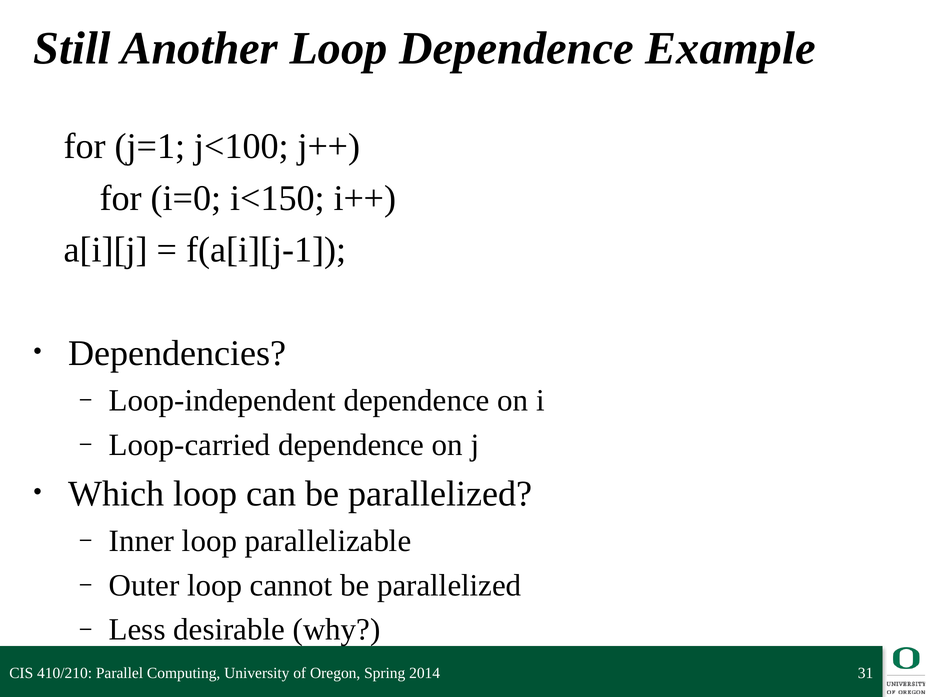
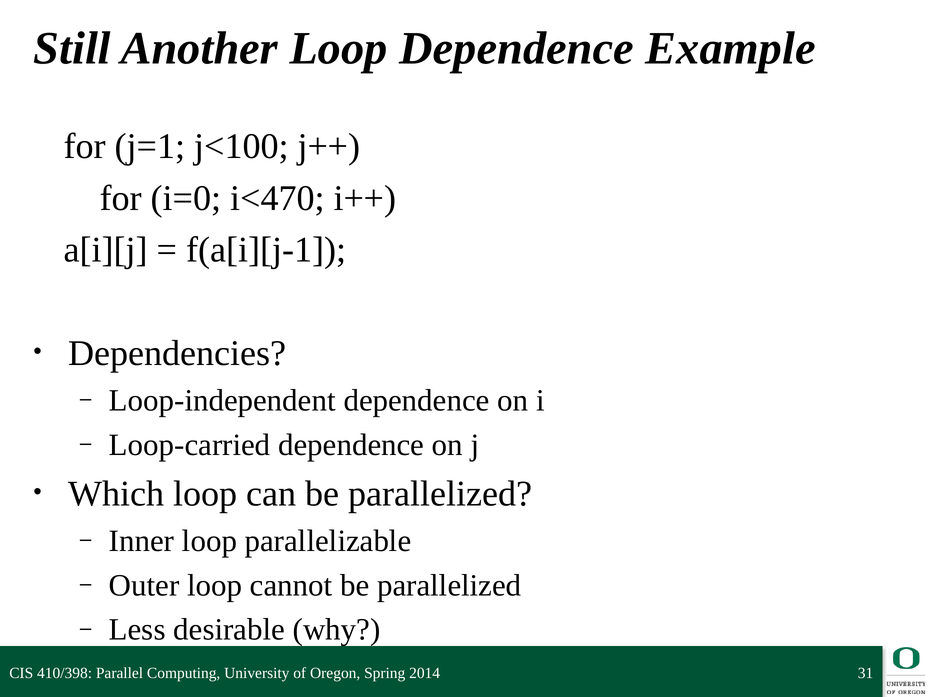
i<150: i<150 -> i<470 (278, 198)
410/210: 410/210 -> 410/398 (65, 673)
